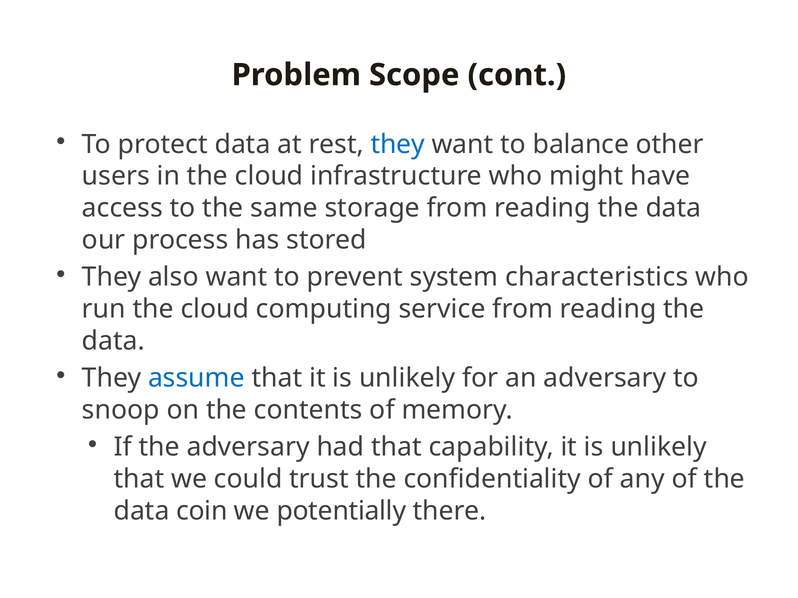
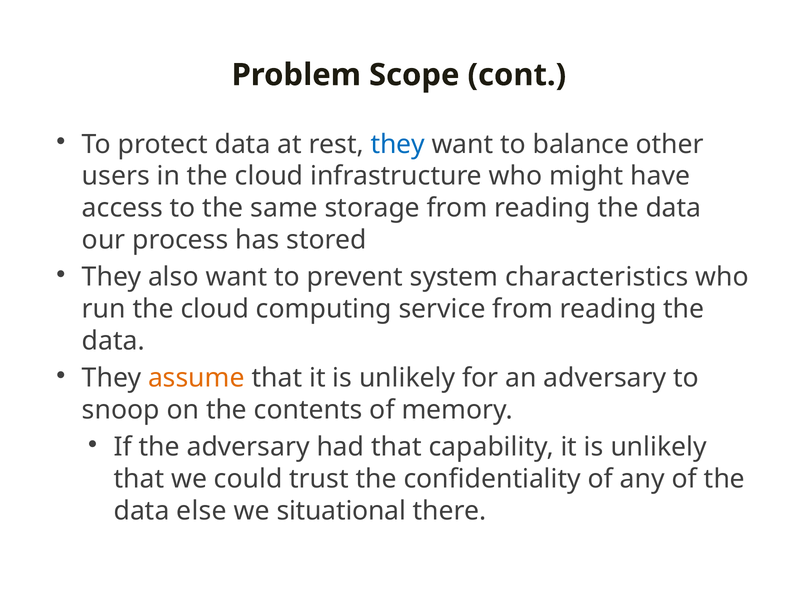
assume colour: blue -> orange (196, 378)
coin: coin -> else (202, 511)
potentially: potentially -> situational (341, 511)
